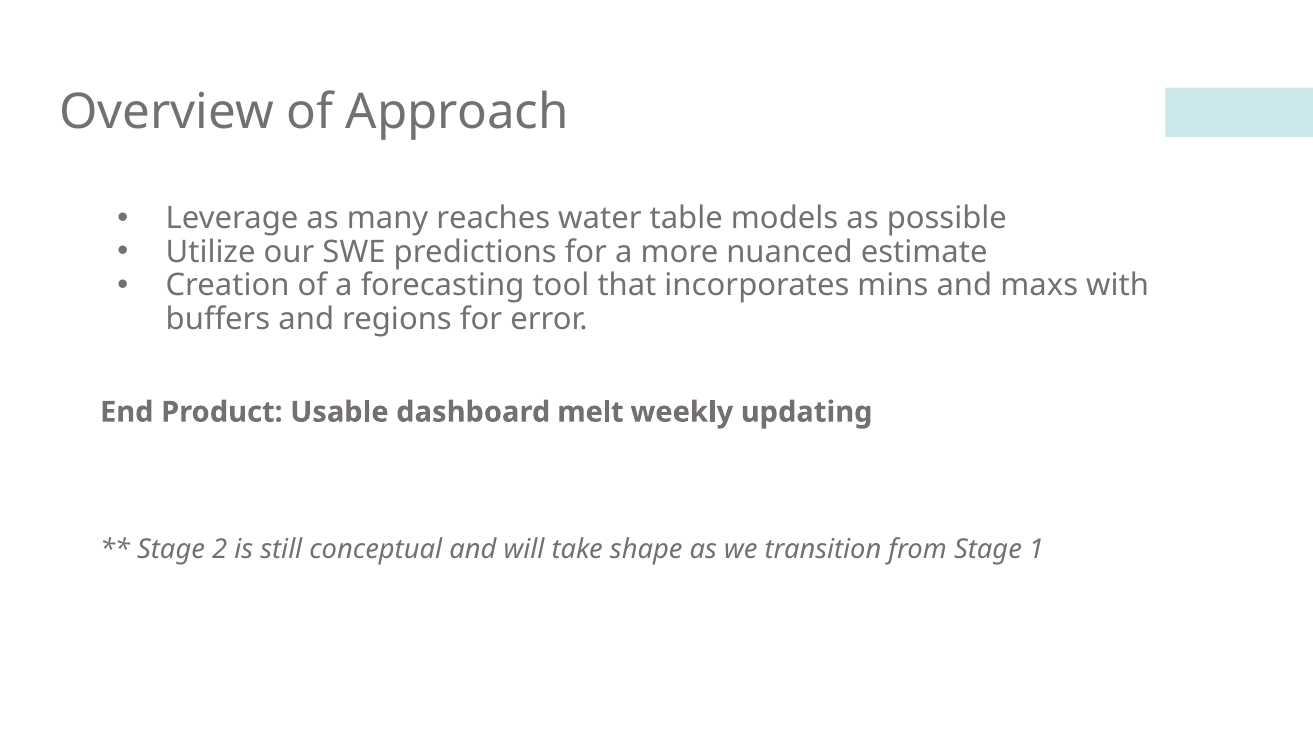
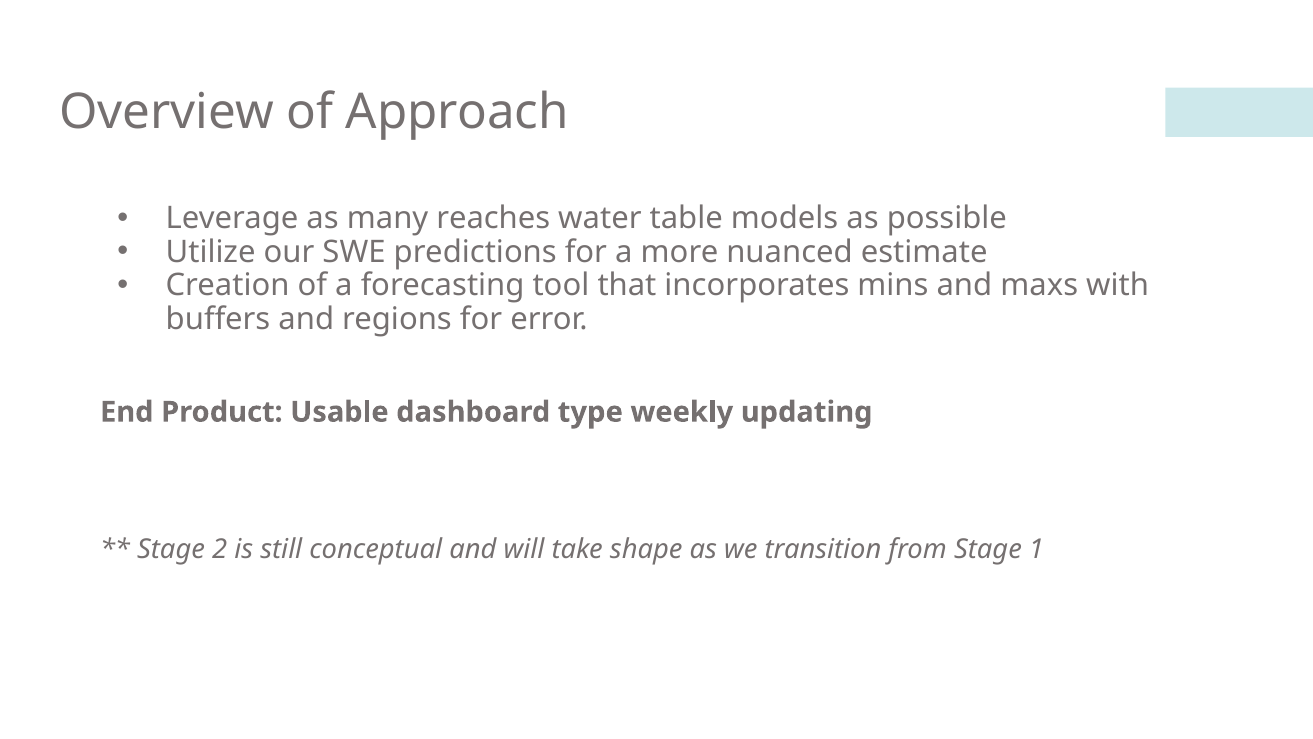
melt: melt -> type (590, 412)
